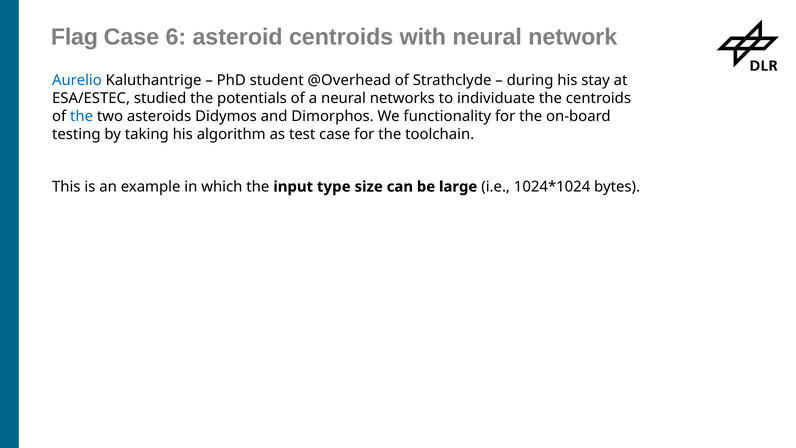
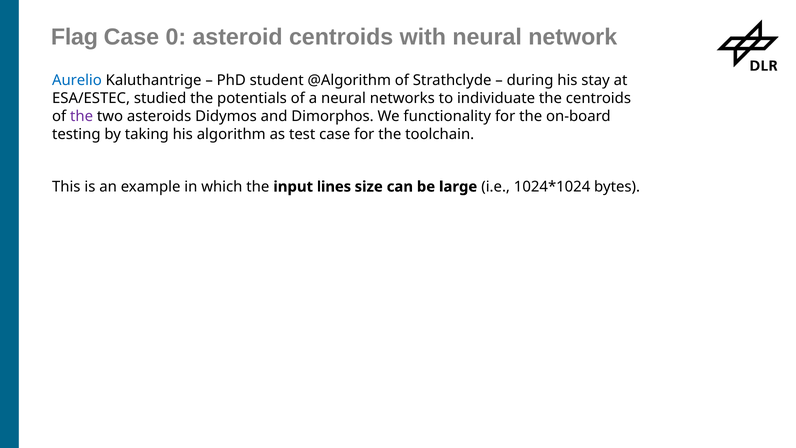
6: 6 -> 0 (176, 37)
@Overhead: @Overhead -> @Algorithm (349, 80)
the colour: blue -> purple (82, 116)
type: type -> lines (334, 187)
